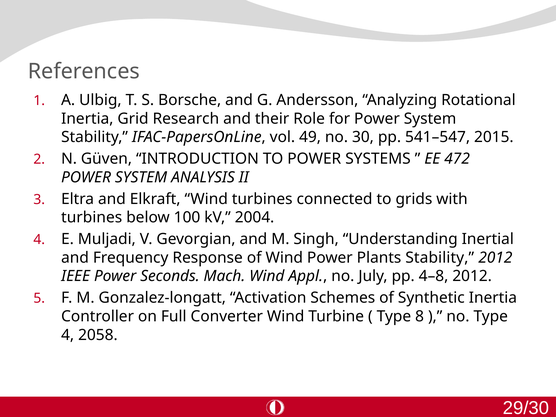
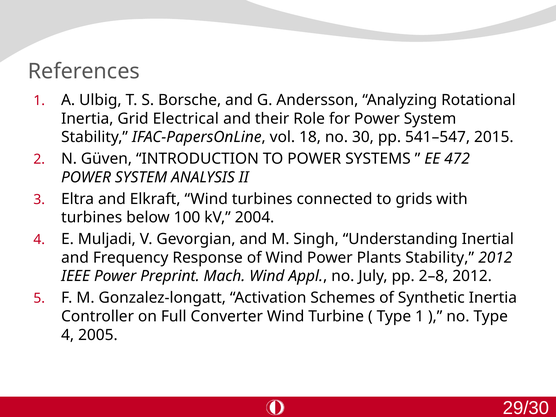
Research: Research -> Electrical (186, 119)
49: 49 -> 18 (310, 137)
Seconds: Seconds -> Preprint (170, 276)
4–8: 4–8 -> 2–8 (434, 276)
Type 8: 8 -> 1 (420, 316)
2058: 2058 -> 2005 (98, 335)
